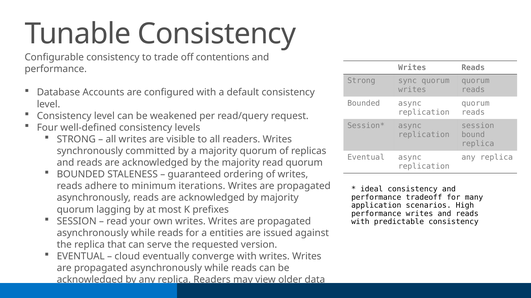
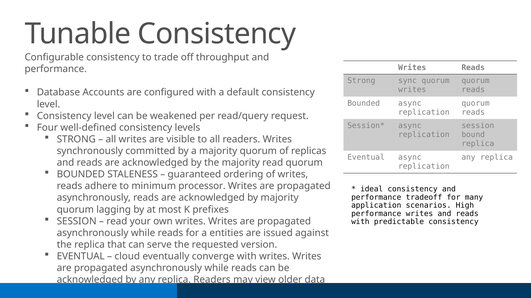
contentions: contentions -> throughput (223, 57)
iterations: iterations -> processor (202, 186)
